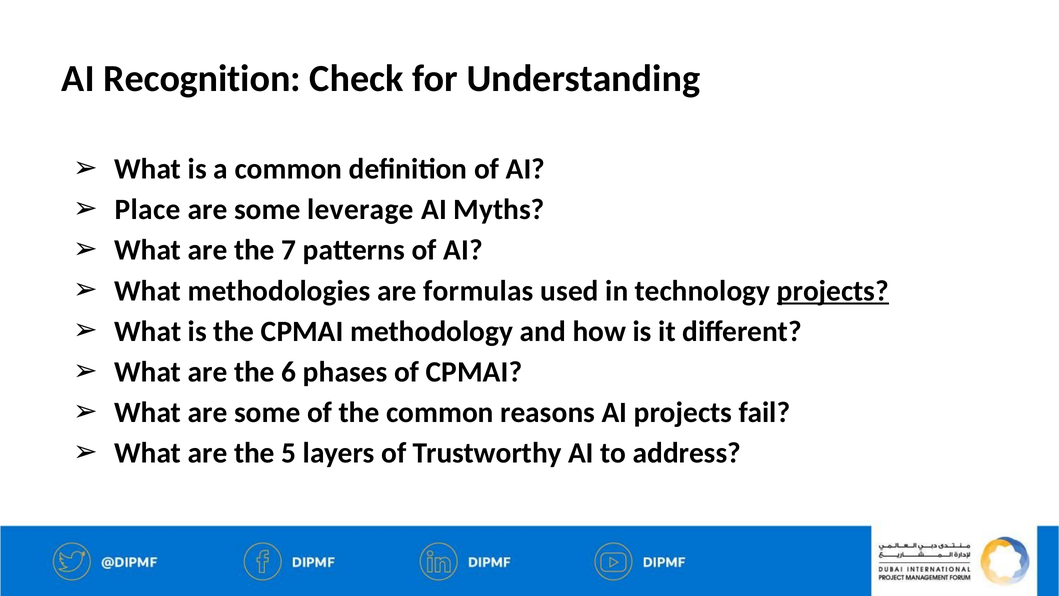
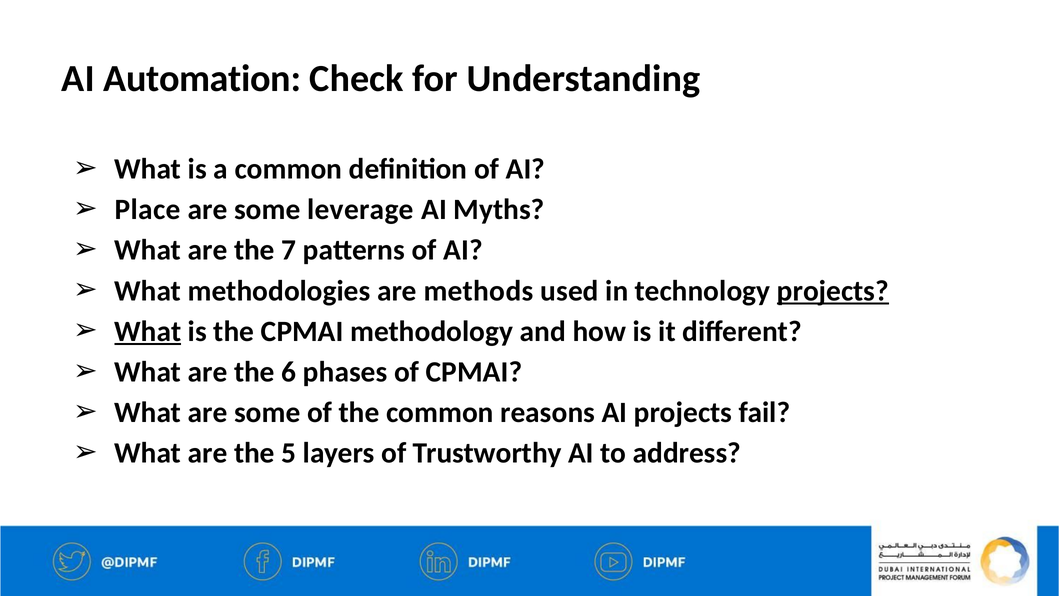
Recognition: Recognition -> Automation (202, 78)
formulas: formulas -> methods (478, 291)
What underline: none -> present (148, 331)
